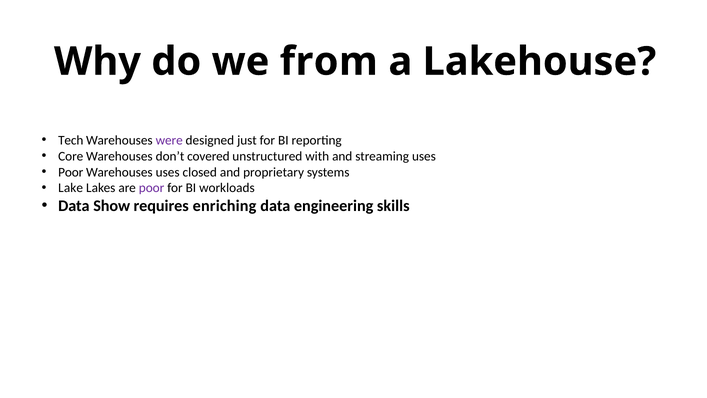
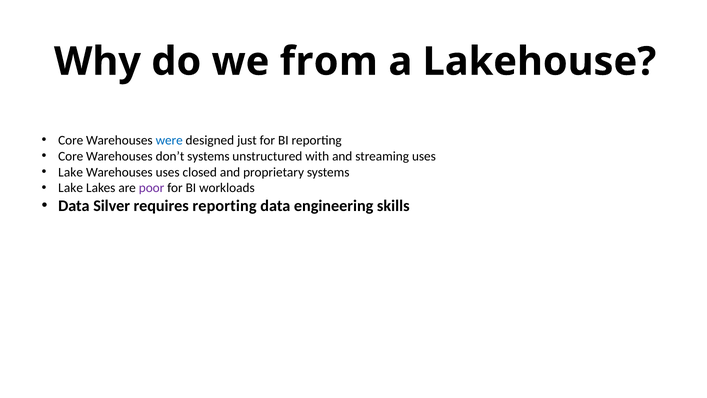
Tech: Tech -> Core (71, 140)
were colour: purple -> blue (169, 140)
don’t covered: covered -> systems (208, 156)
Poor: Poor -> Lake (71, 172)
Show: Show -> Silver (112, 206)
requires enriching: enriching -> reporting (225, 206)
